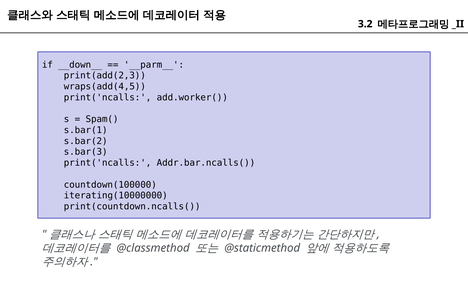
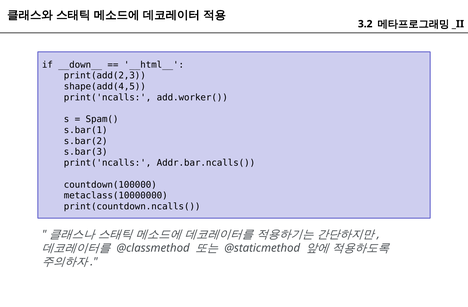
__parm__: __parm__ -> __html__ (154, 65)
wraps(add(4,5: wraps(add(4,5 -> shape(add(4,5 (105, 87)
iterating(10000000: iterating(10000000 -> metaclass(10000000 (116, 196)
